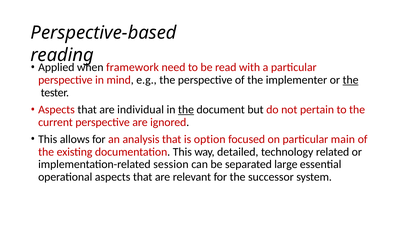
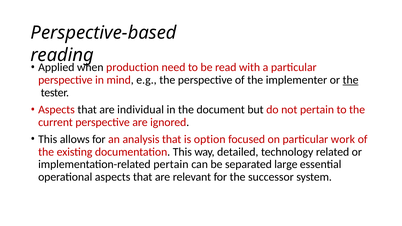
framework: framework -> production (133, 67)
the underline: present -> none (186, 110)
main: main -> work (343, 139)
implementation-related session: session -> pertain (171, 165)
